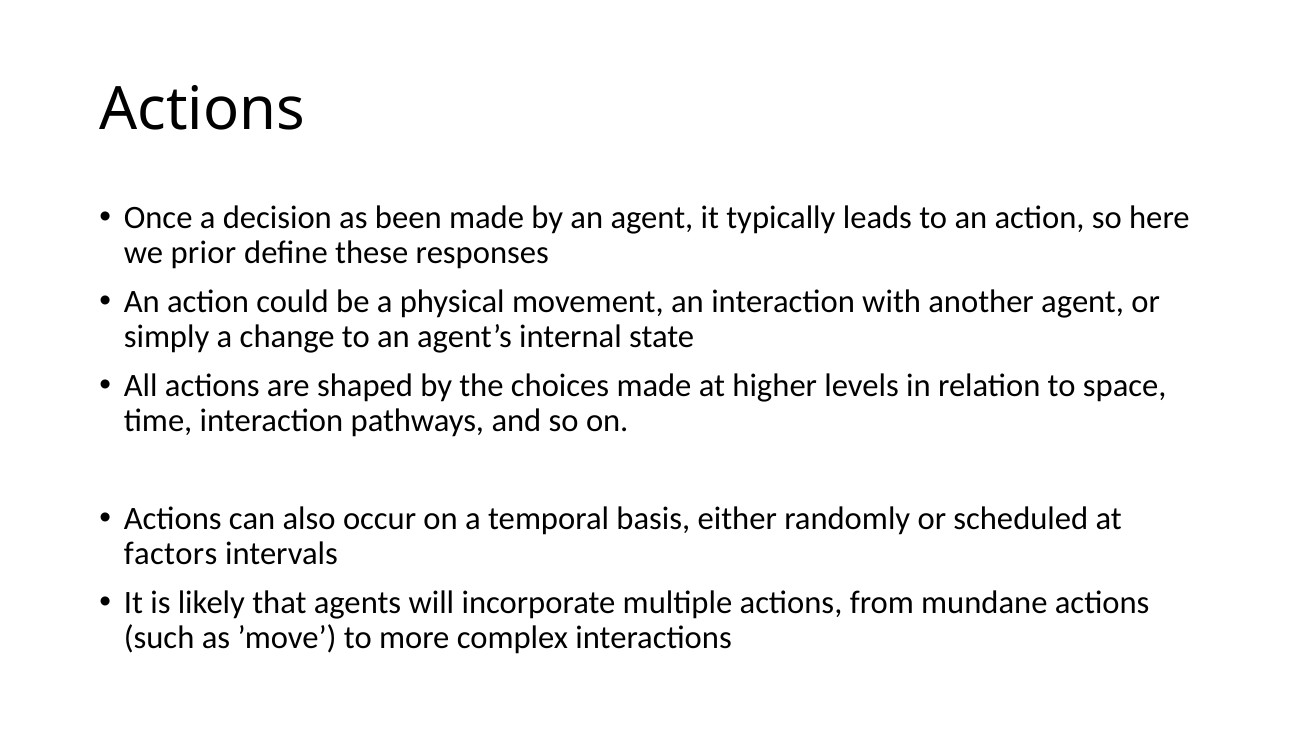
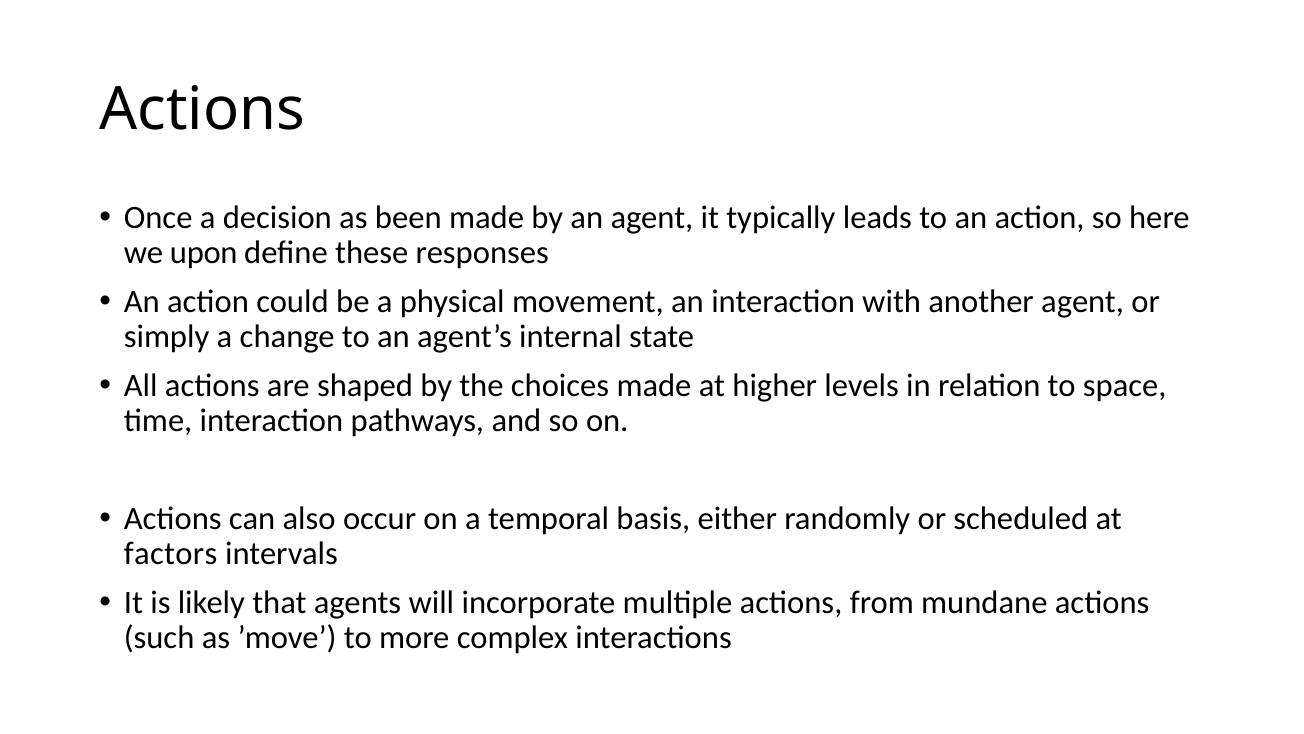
prior: prior -> upon (204, 253)
